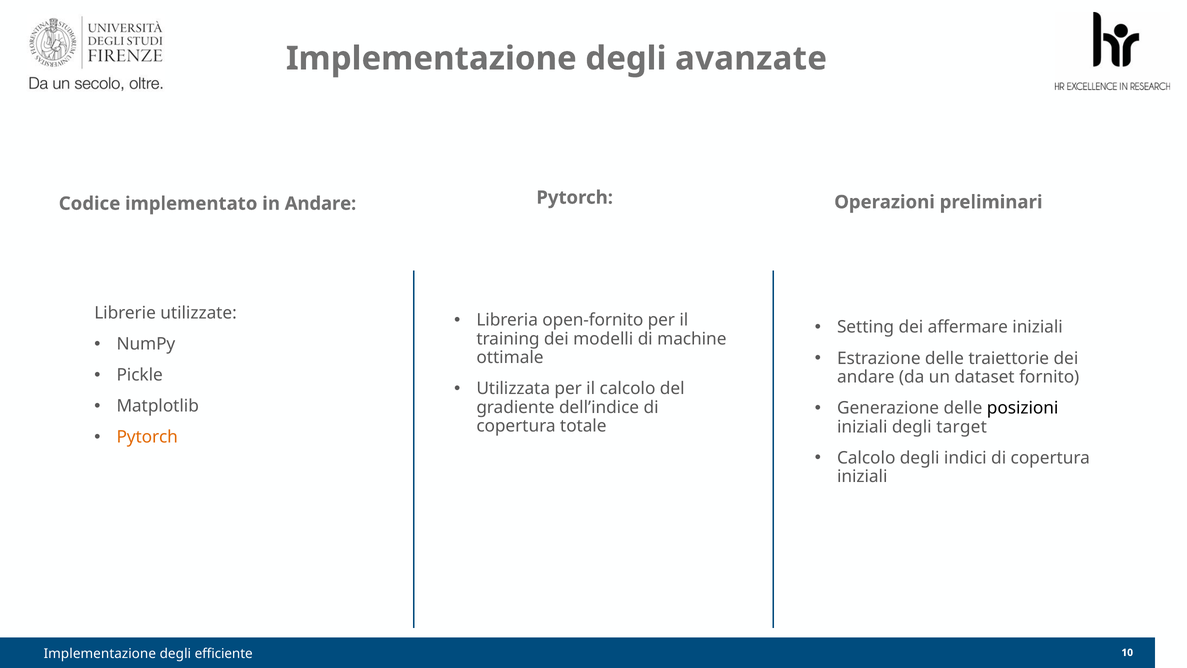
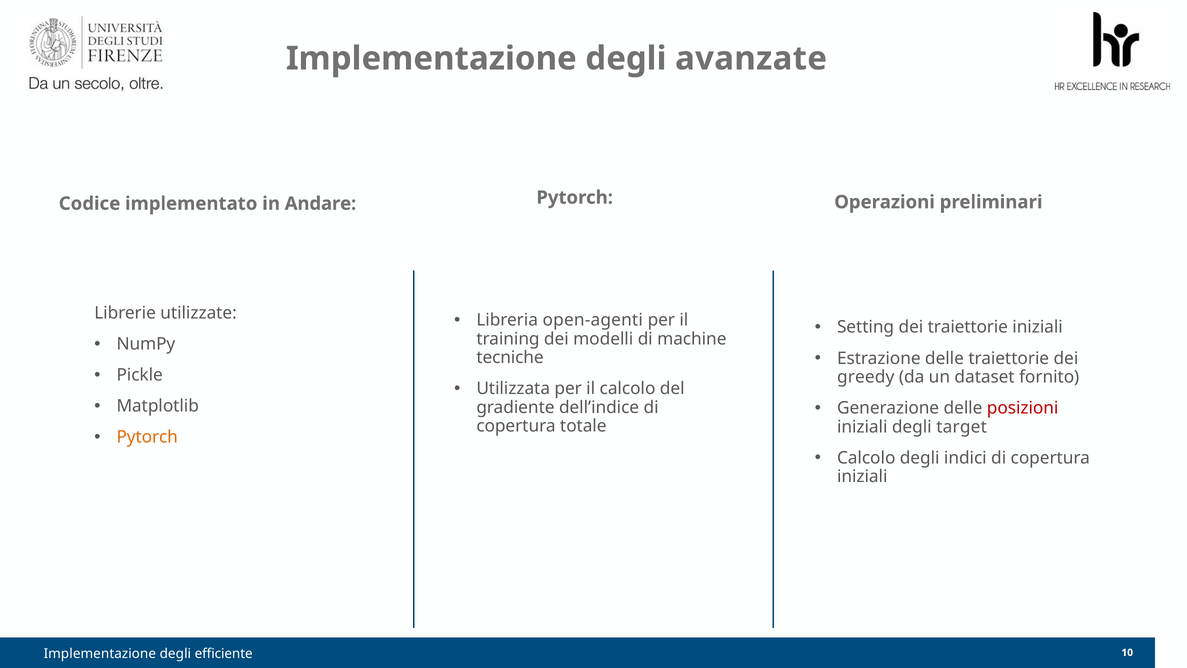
open-fornito: open-fornito -> open-agenti (593, 320)
dei affermare: affermare -> traiettorie (968, 327)
ottimale: ottimale -> tecniche (510, 357)
andare: andare -> greedy (866, 377)
posizioni colour: black -> red (1023, 408)
